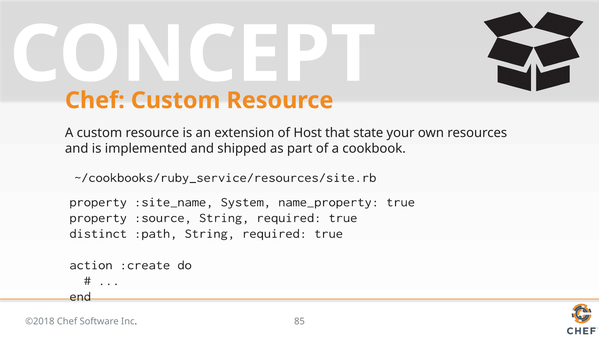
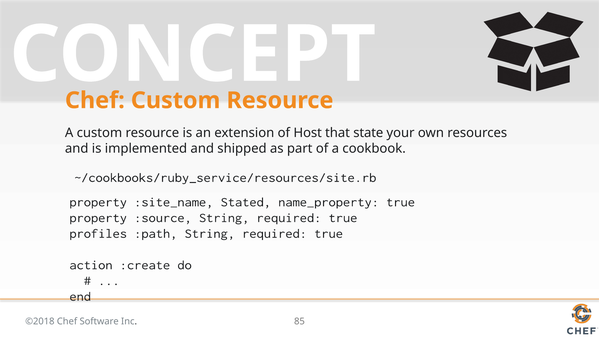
System: System -> Stated (246, 202)
distinct: distinct -> profiles (98, 233)
